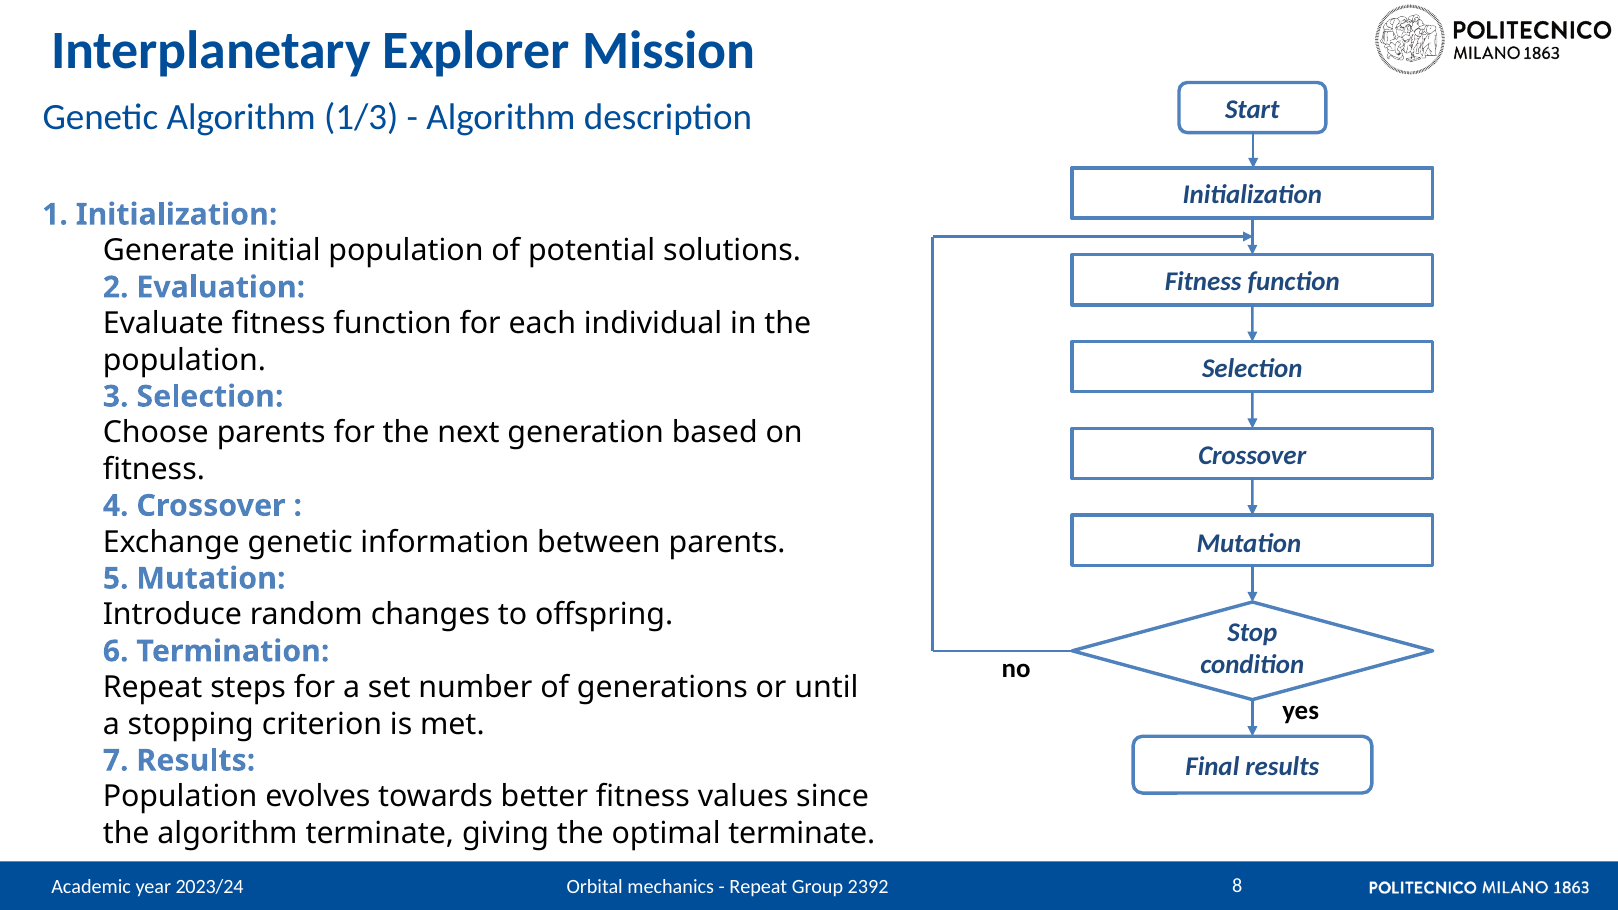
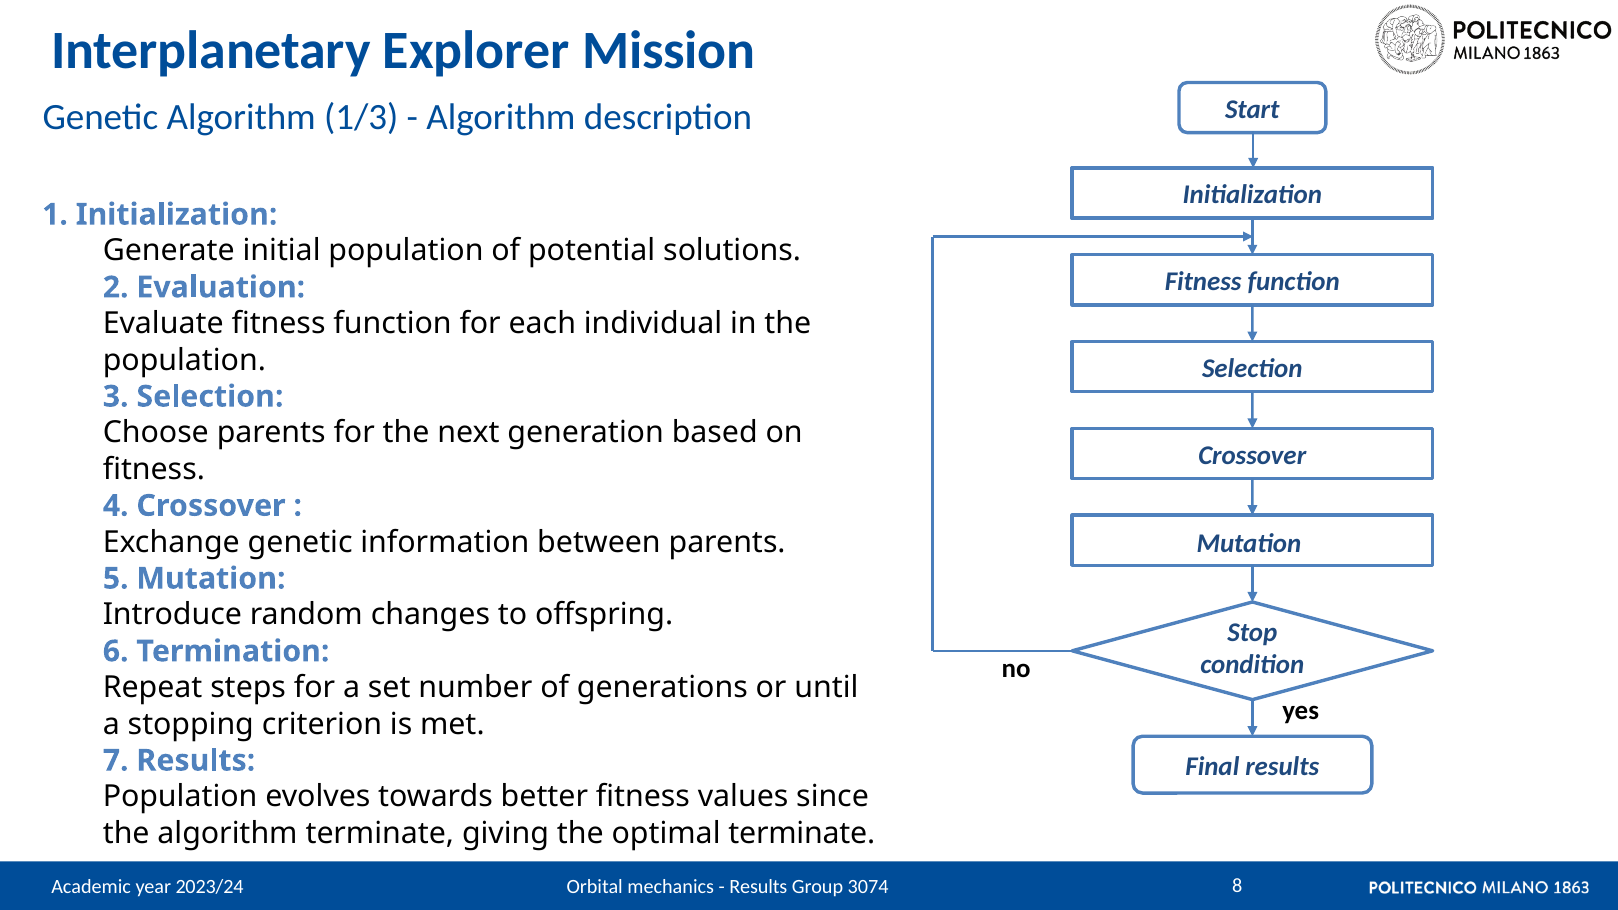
Repeat: Repeat -> Results (758, 887)
2392: 2392 -> 3074 (868, 887)
